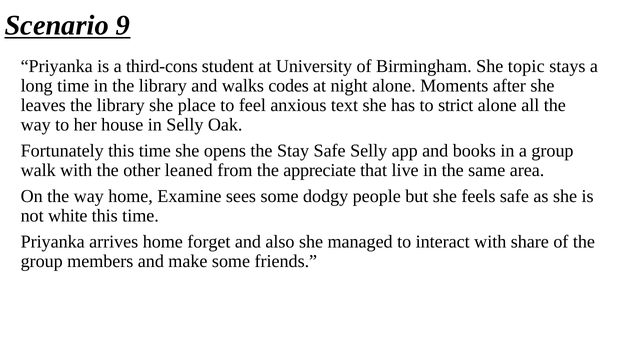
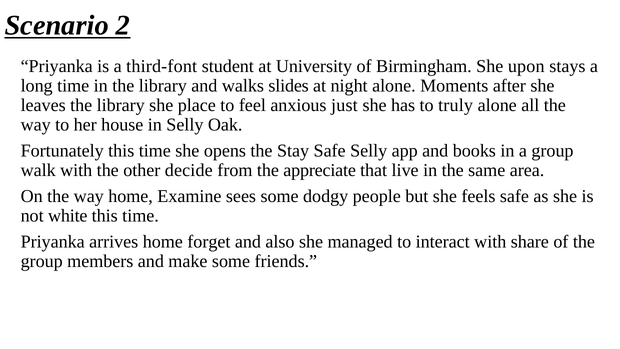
9: 9 -> 2 (123, 25)
third-cons: third-cons -> third-font (162, 66)
topic: topic -> upon (526, 66)
codes: codes -> slides (289, 86)
text: text -> just (344, 105)
strict: strict -> truly (456, 105)
leaned: leaned -> decide (189, 170)
